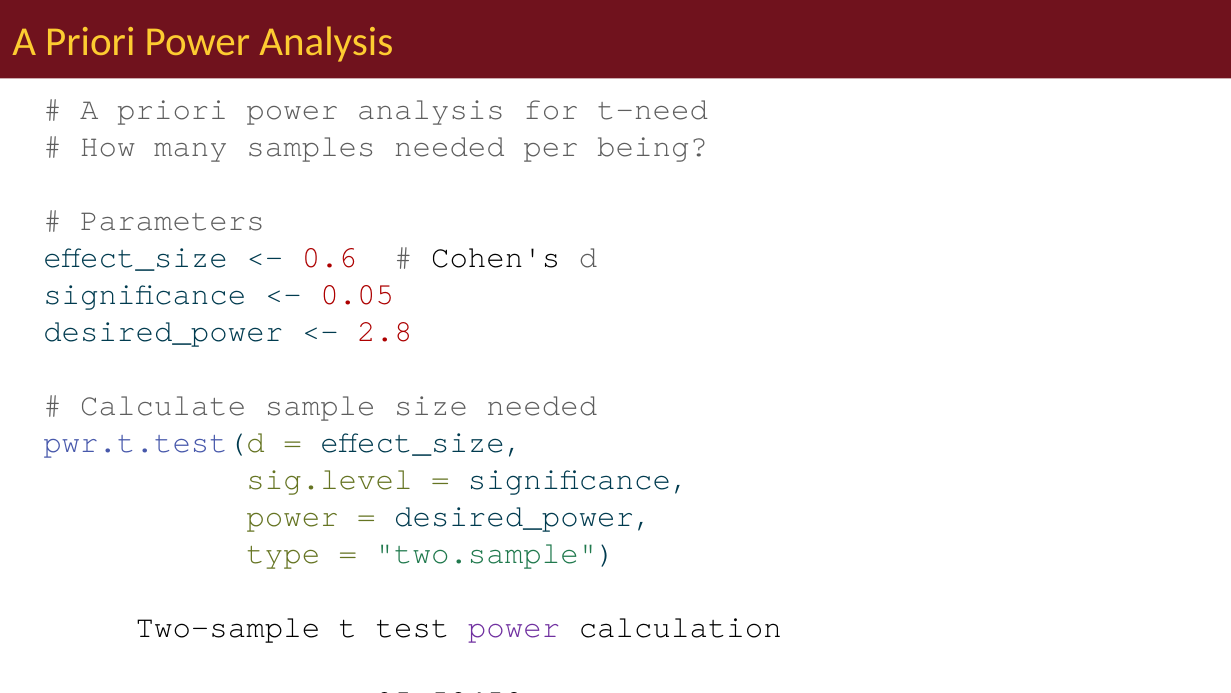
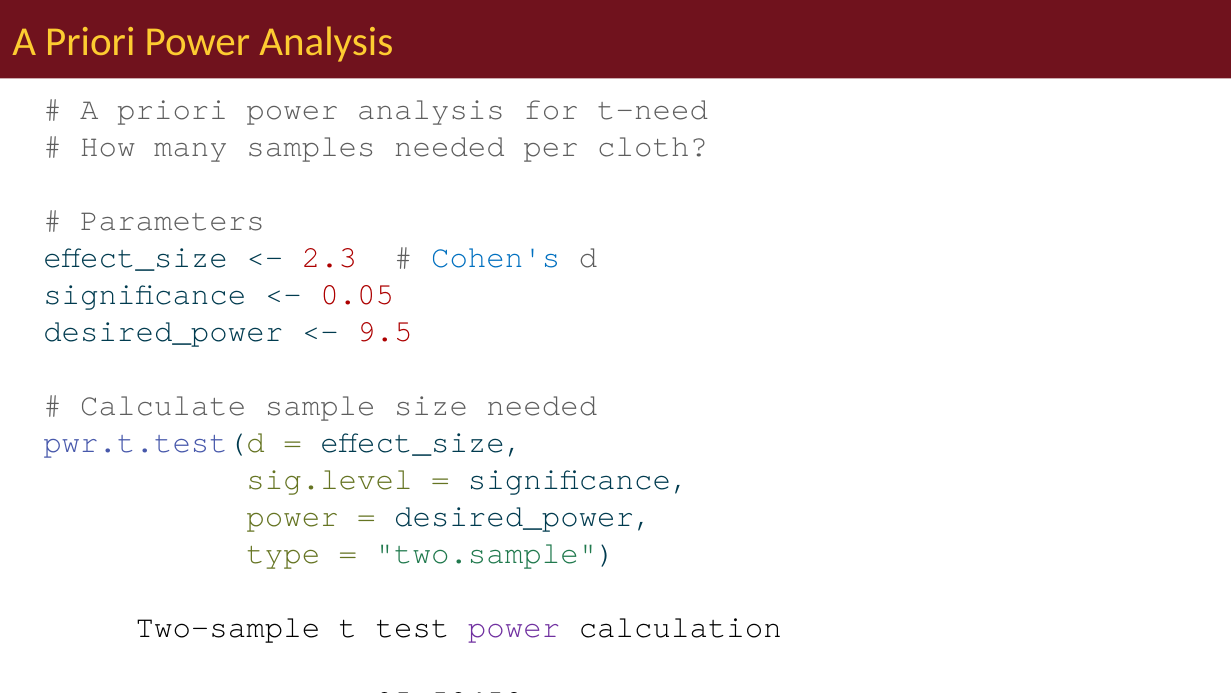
being: being -> cloth (653, 146)
0.6: 0.6 -> 2.3 (329, 257)
Cohen's colour: black -> blue (496, 257)
2.8: 2.8 -> 9.5 (385, 331)
